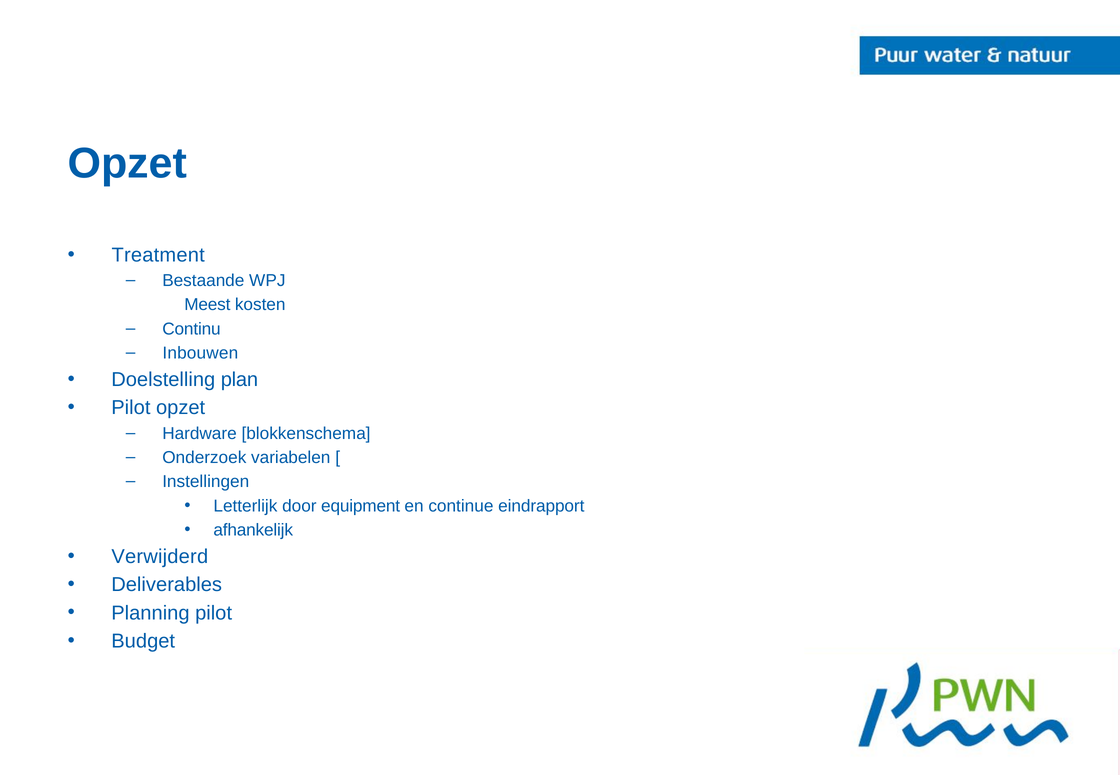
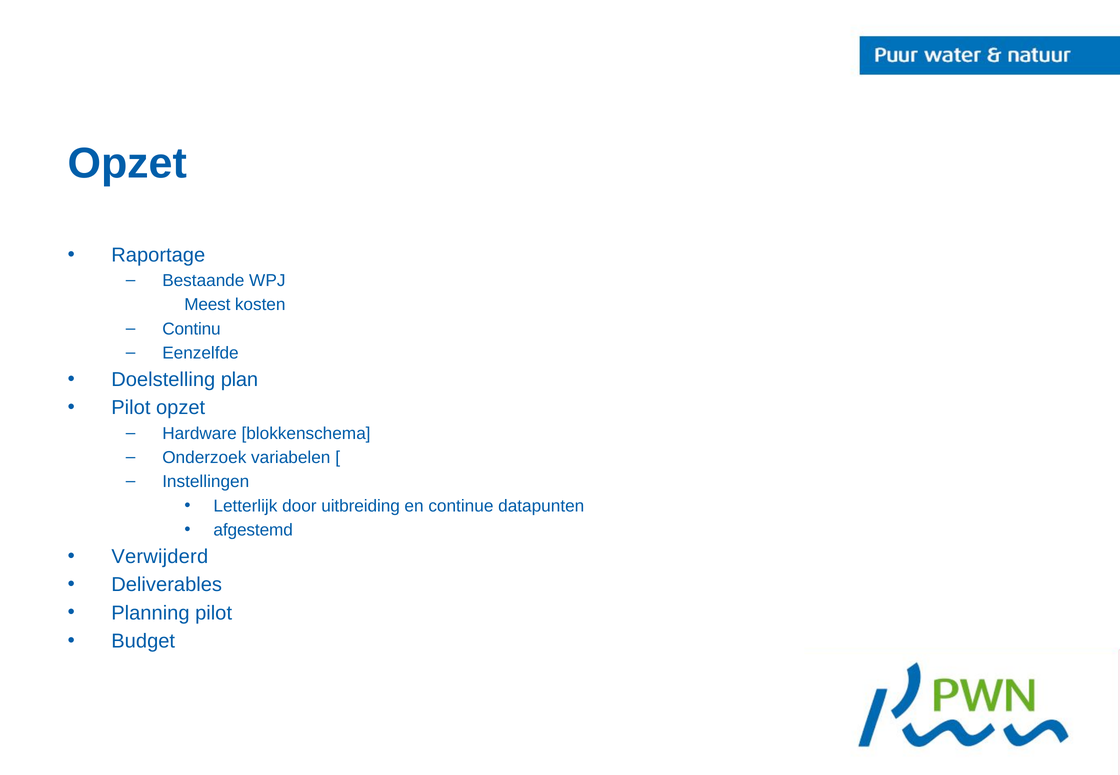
Treatment: Treatment -> Raportage (158, 255)
Inbouwen: Inbouwen -> Eenzelfde (200, 353)
equipment: equipment -> uitbreiding (361, 506)
eindrapport: eindrapport -> datapunten (541, 506)
afhankelijk: afhankelijk -> afgestemd (253, 530)
